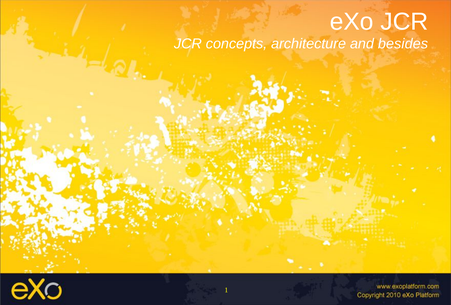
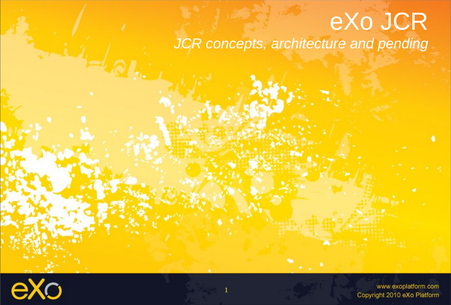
besides: besides -> pending (403, 44)
